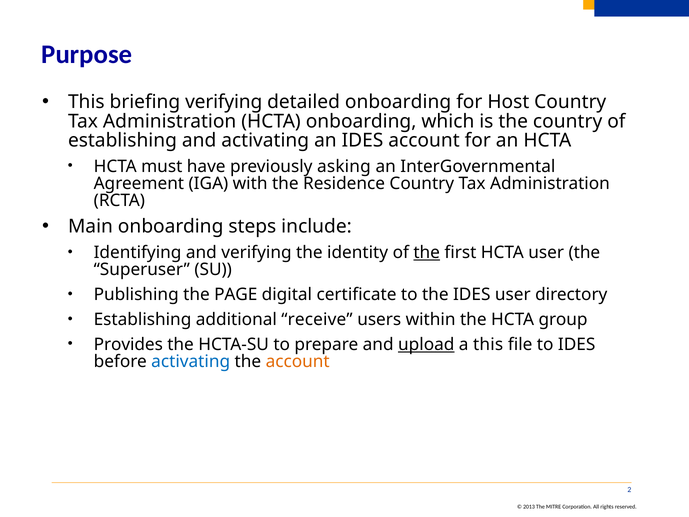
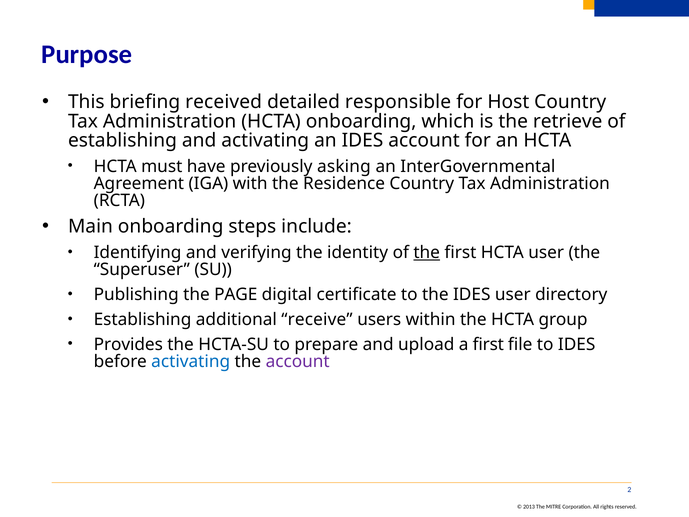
briefing verifying: verifying -> received (224, 102)
detailed onboarding: onboarding -> responsible (398, 102)
the country: country -> retrieve (568, 121)
upload underline: present -> none (426, 344)
a this: this -> first (488, 344)
account colour: orange -> purple (298, 361)
